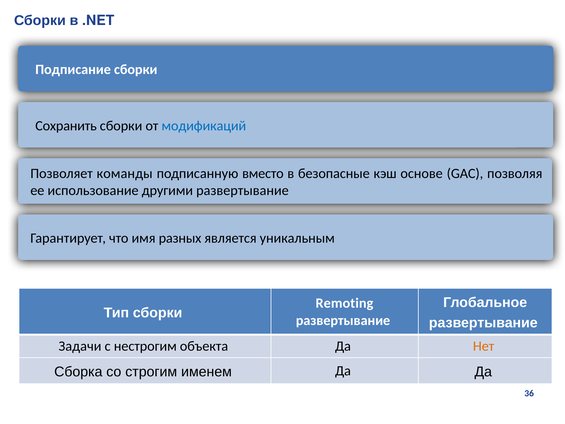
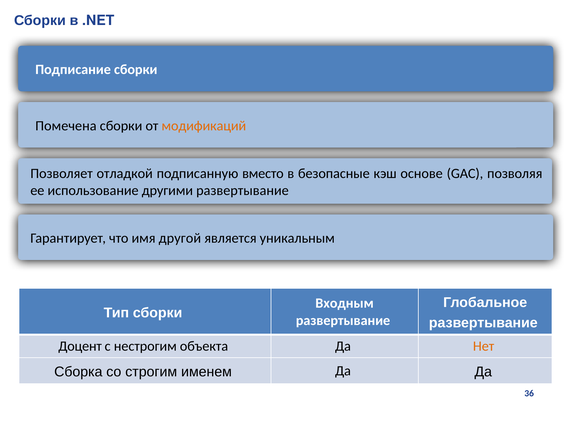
Сохранить: Сохранить -> Помечена (66, 126)
модификаций colour: blue -> orange (204, 126)
команды: команды -> отладкой (125, 173)
разных: разных -> другой (180, 238)
Remoting: Remoting -> Входным (345, 303)
Задачи: Задачи -> Доцент (80, 346)
